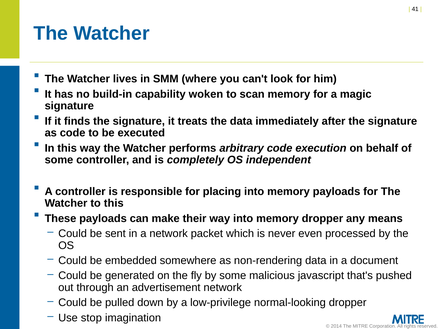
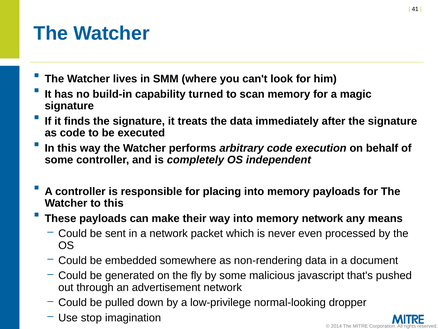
woken: woken -> turned (206, 94)
memory dropper: dropper -> network (323, 218)
